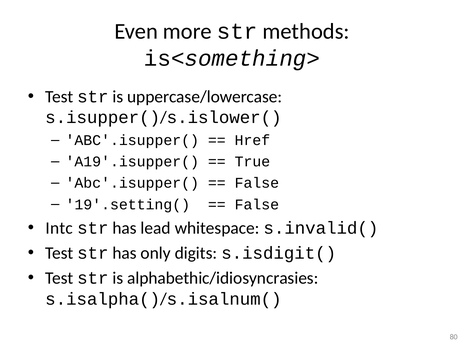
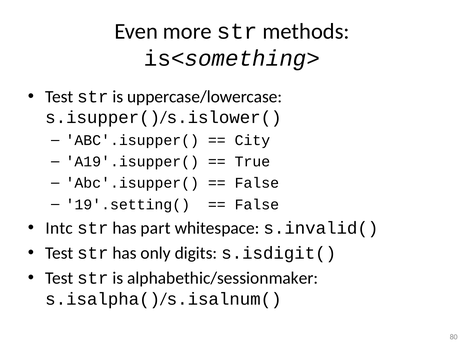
Href: Href -> City (252, 140)
lead: lead -> part (156, 228)
alphabethic/idiosyncrasies: alphabethic/idiosyncrasies -> alphabethic/sessionmaker (223, 278)
